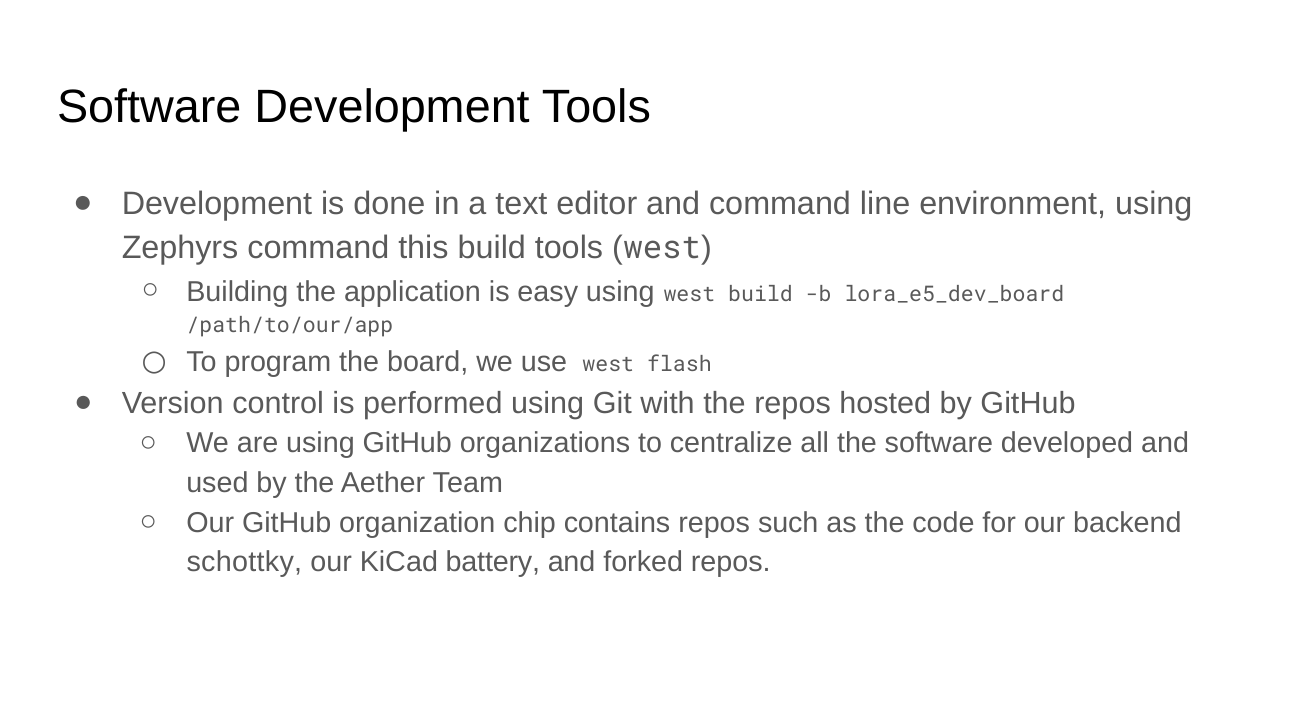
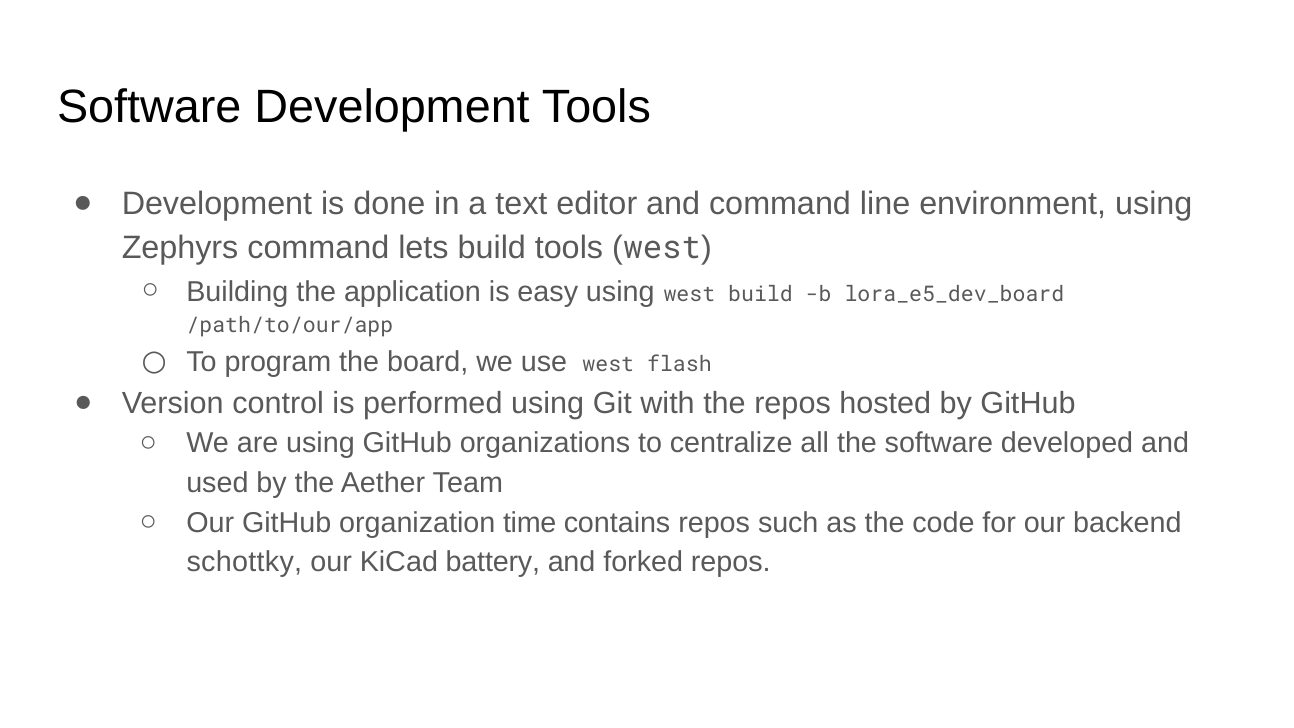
this: this -> lets (423, 248)
chip: chip -> time (530, 523)
